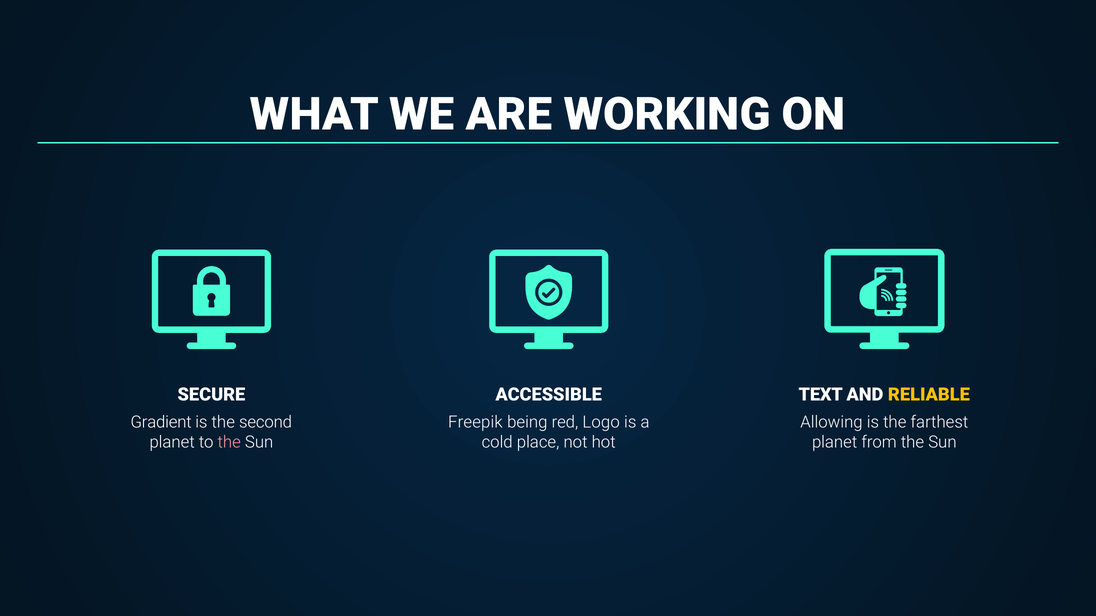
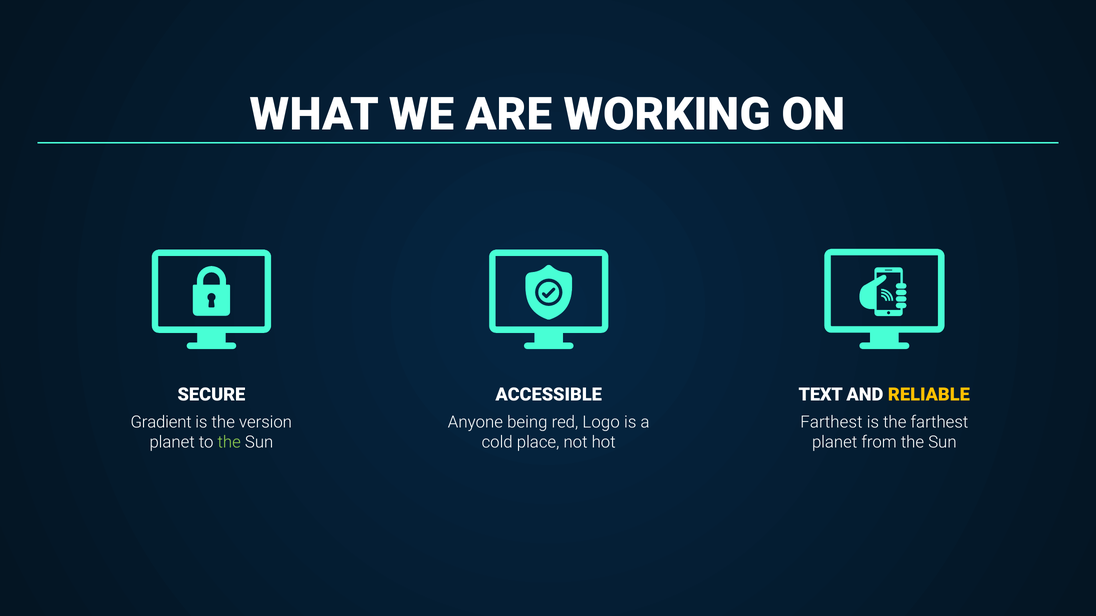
second: second -> version (265, 423)
Freepik: Freepik -> Anyone (475, 423)
Allowing: Allowing -> Farthest (831, 423)
the colour: pink -> light green (229, 443)
